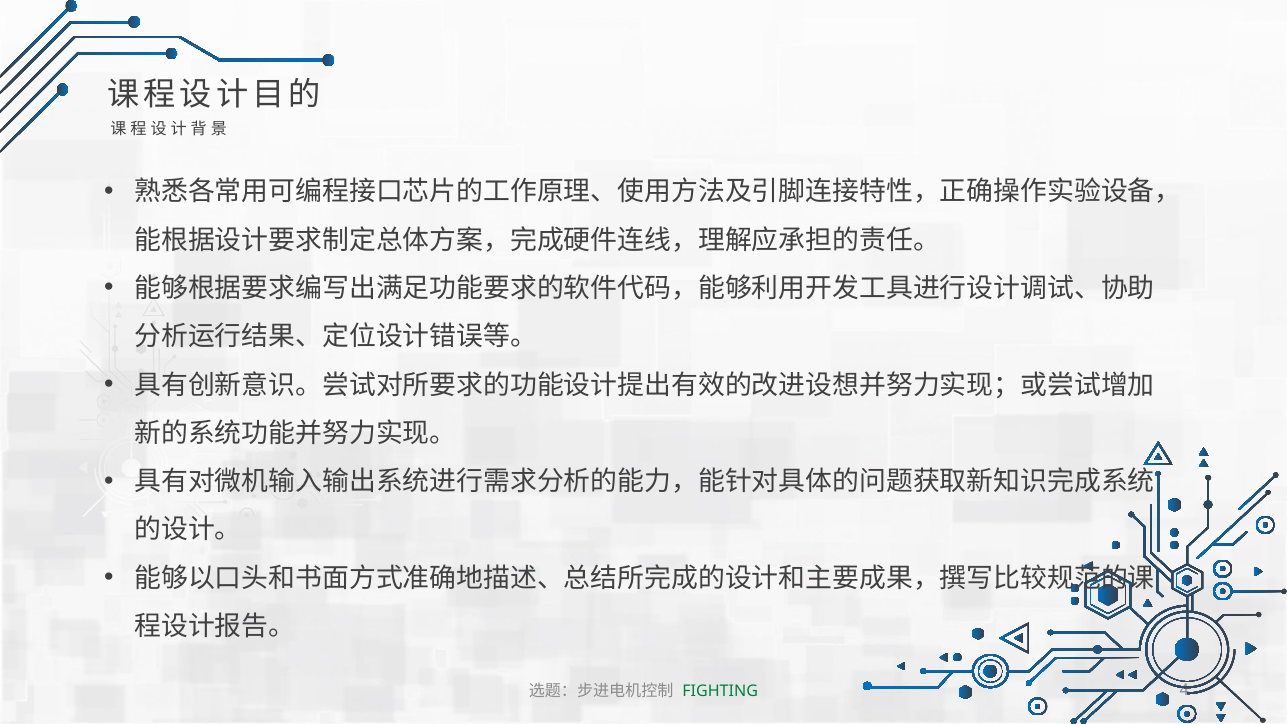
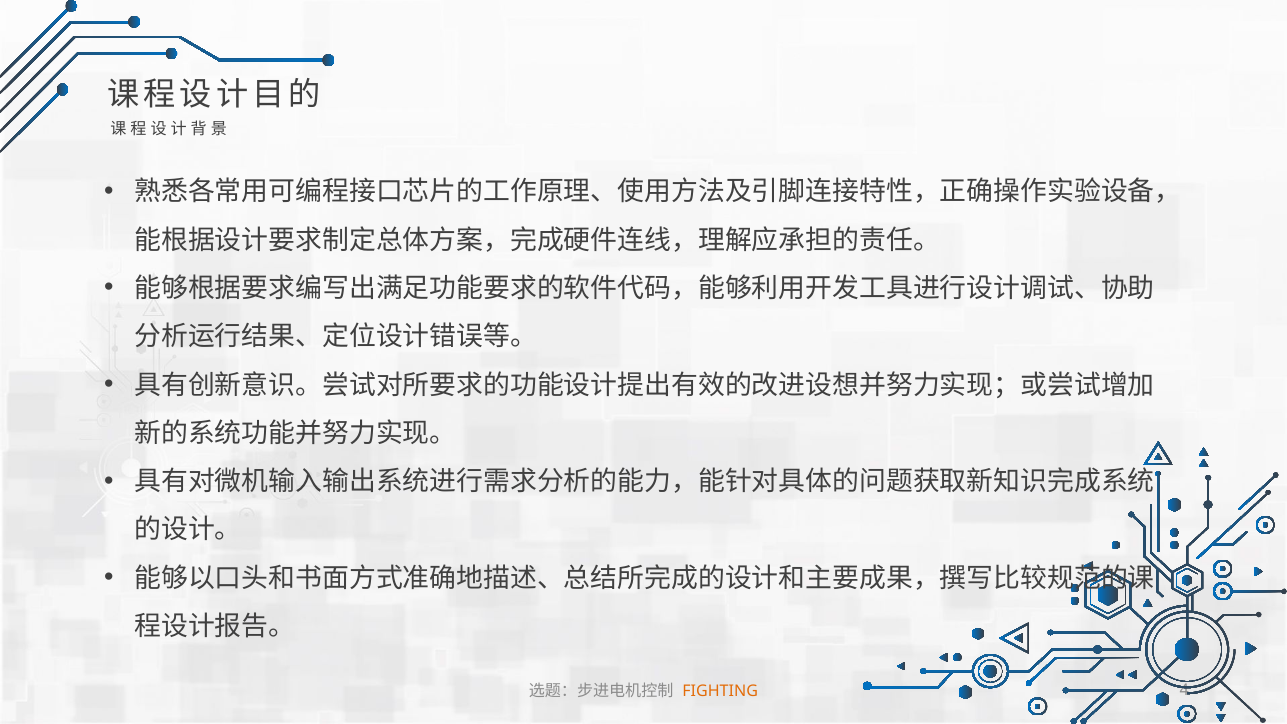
FIGHTING colour: green -> orange (720, 691)
